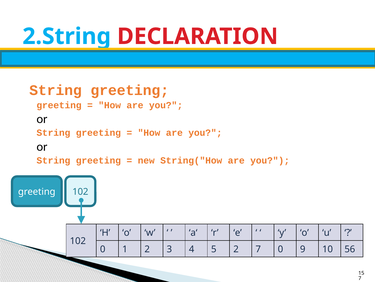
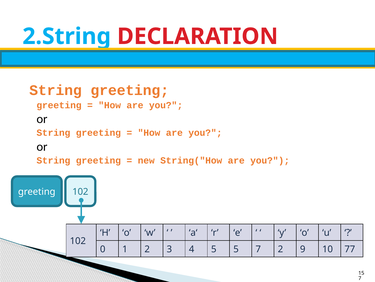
5 2: 2 -> 5 (236, 249)
7 0: 0 -> 2 (280, 249)
56: 56 -> 77 (350, 249)
